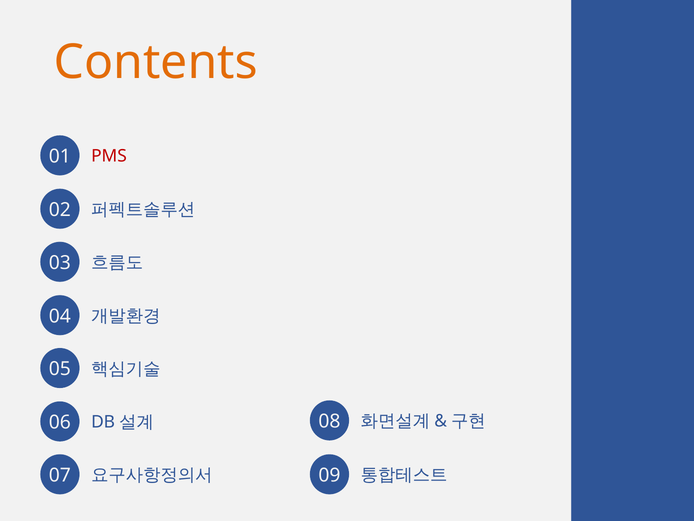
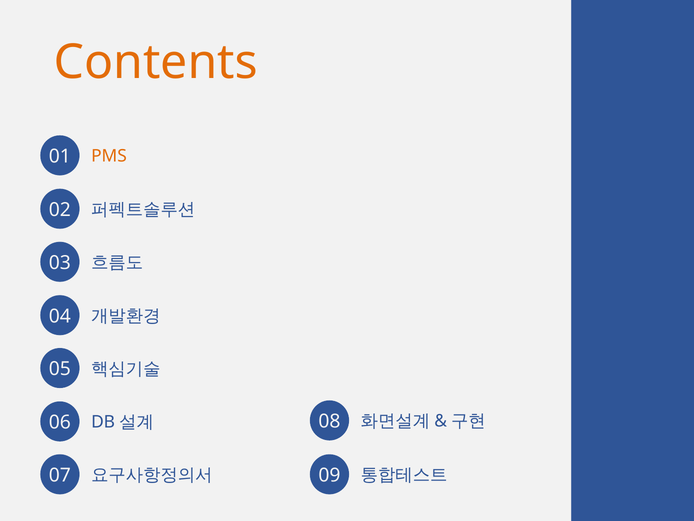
PMS colour: red -> orange (109, 156)
